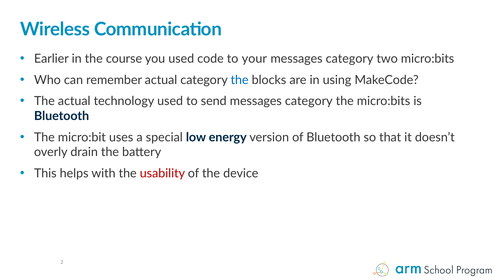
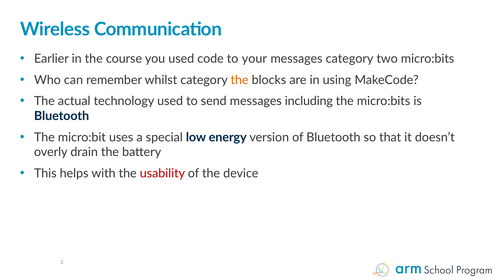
remember actual: actual -> whilst (161, 80)
the colour: blue -> orange (240, 80)
send messages category: category -> including (309, 101)
